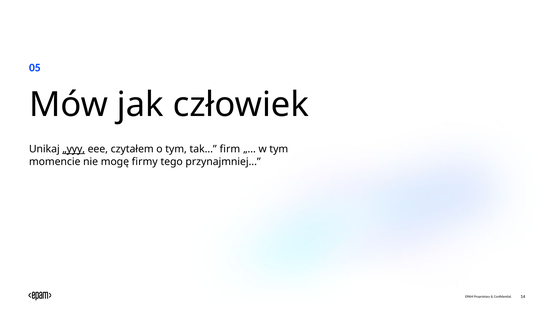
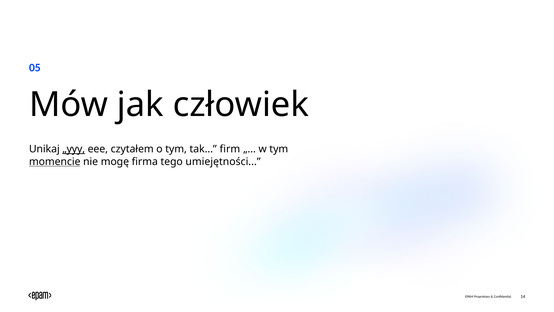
momencie underline: none -> present (55, 162)
firmy: firmy -> firma (145, 162)
przynajmniej: przynajmniej -> umiejętności (223, 162)
